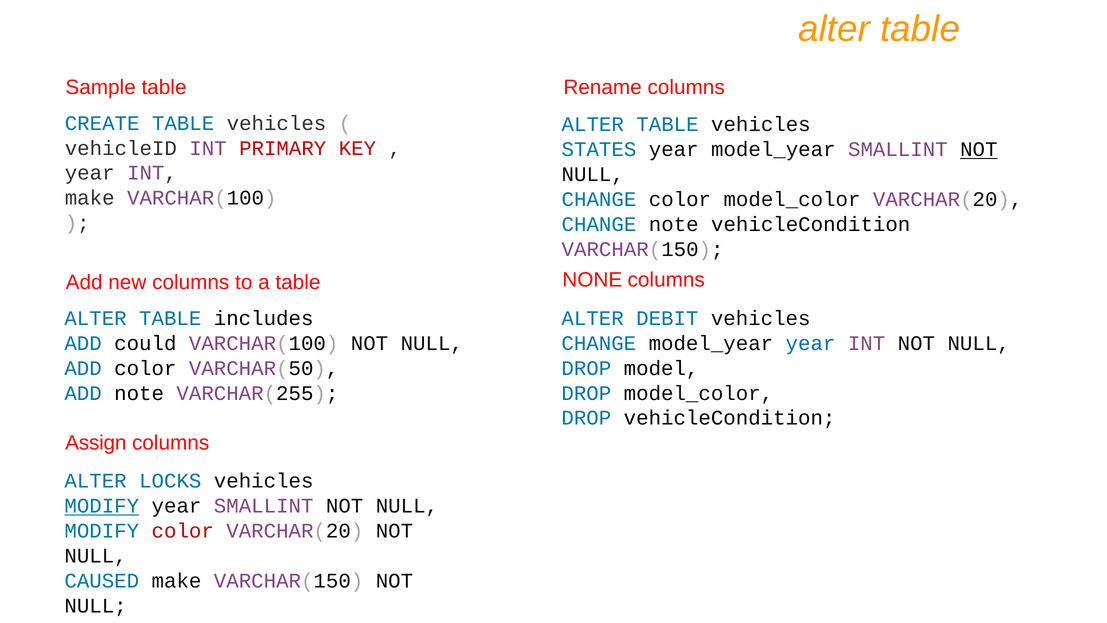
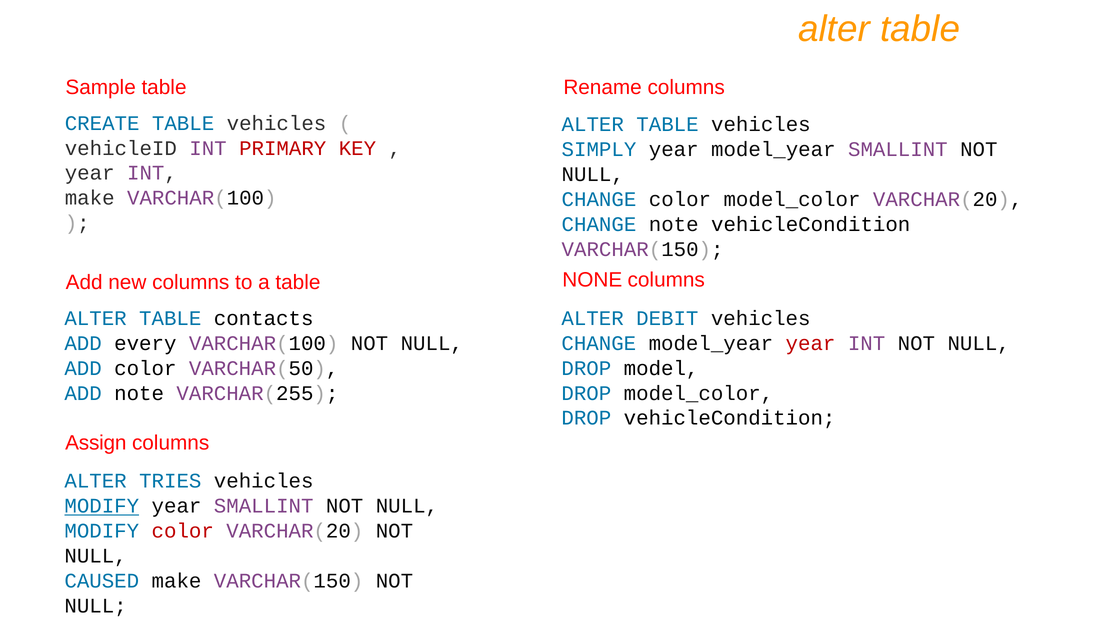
STATES: STATES -> SIMPLY (599, 149)
NOT underline: present -> none (979, 149)
includes: includes -> contacts (264, 318)
could: could -> every (145, 343)
year colour: blue -> red (811, 343)
LOCKS: LOCKS -> TRIES (170, 481)
